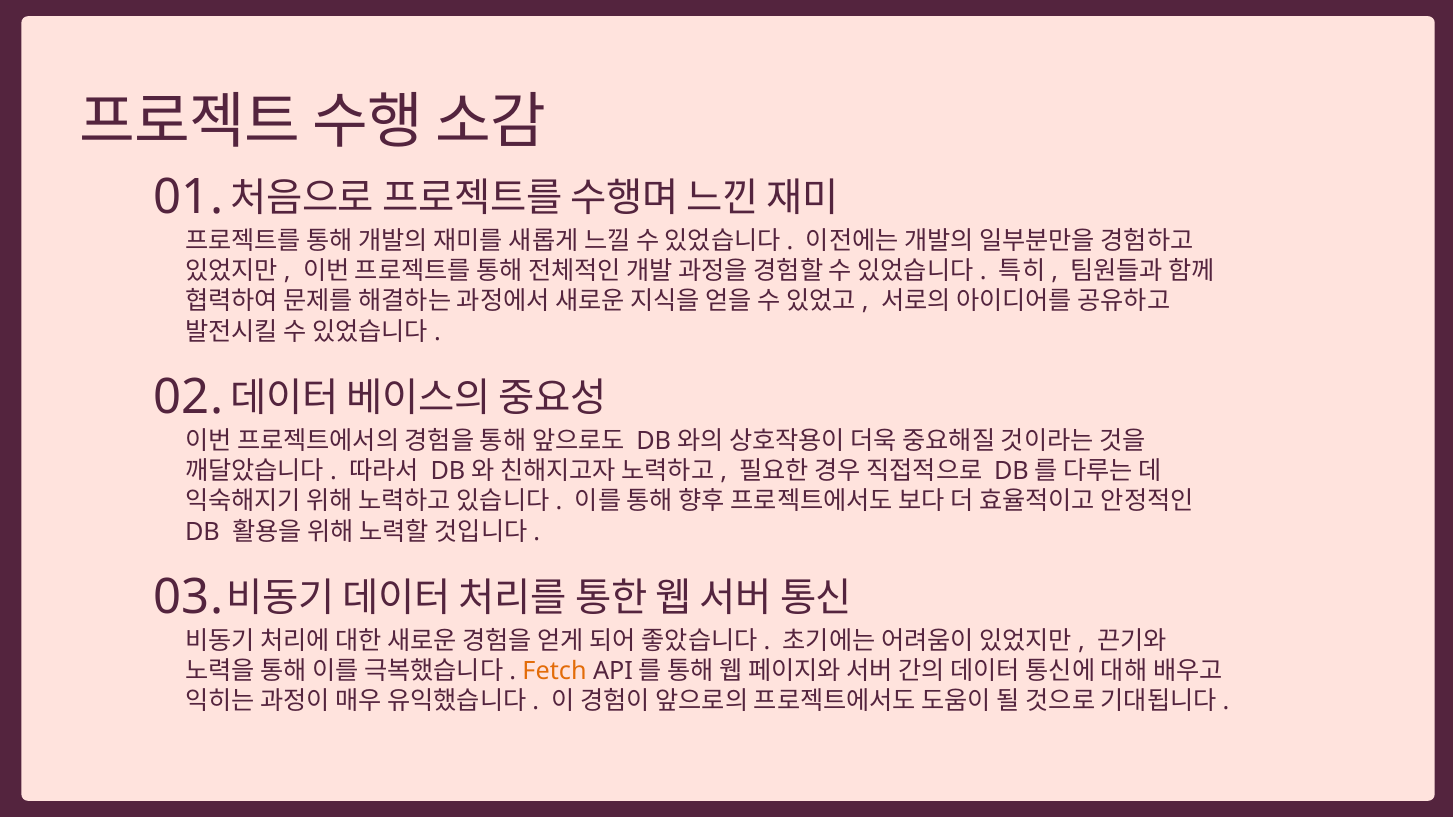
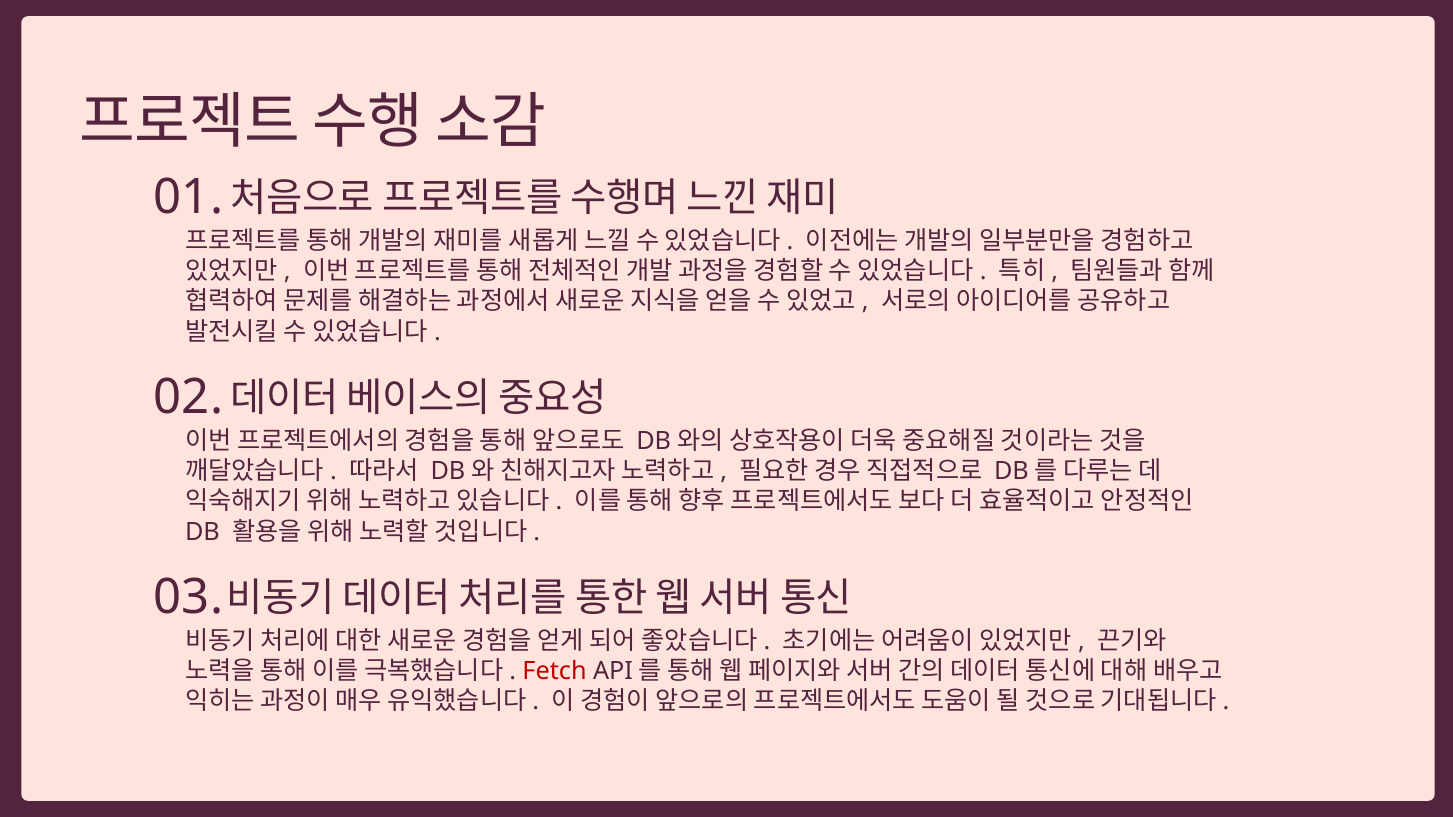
Fetch colour: orange -> red (555, 672)
